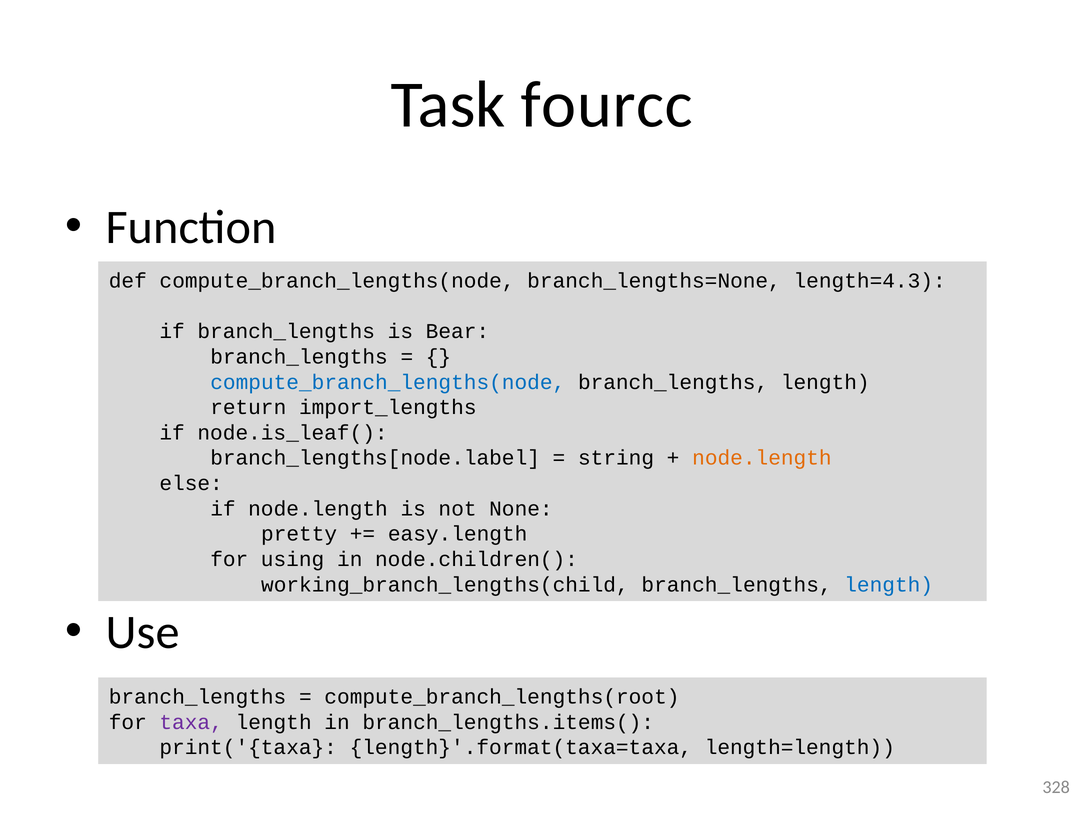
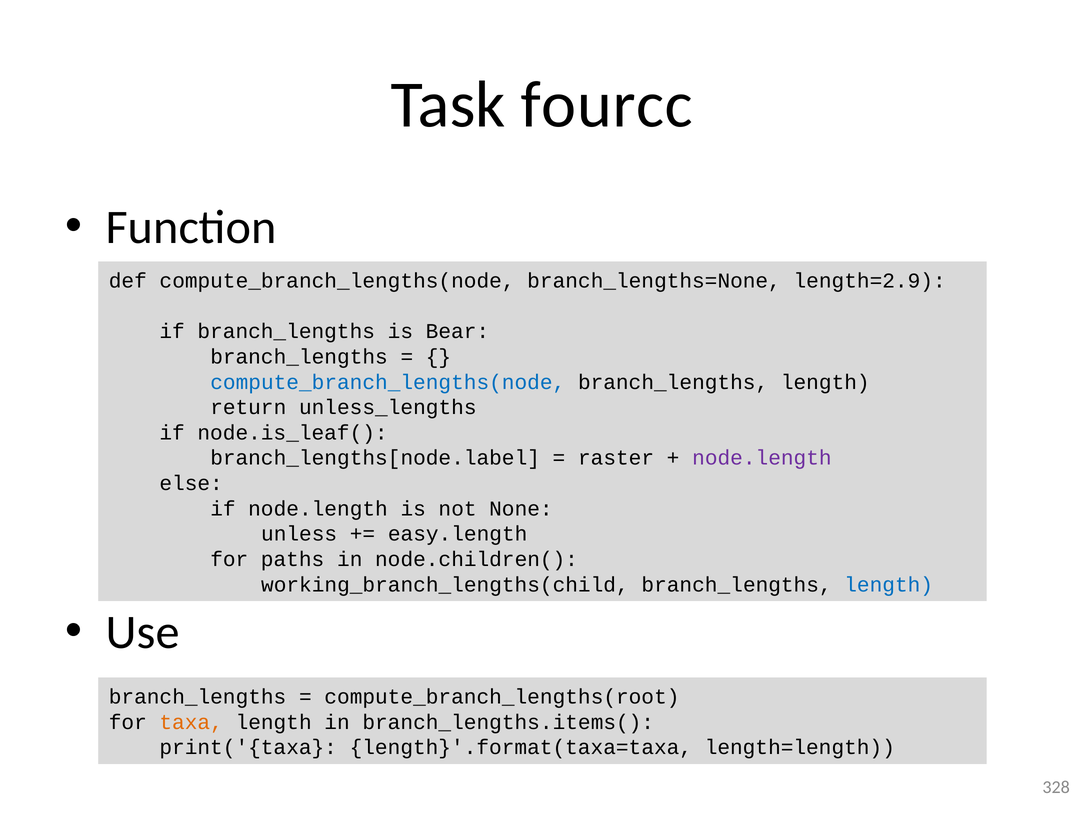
length=4.3: length=4.3 -> length=2.9 (870, 281)
import_lengths: import_lengths -> unless_lengths (388, 408)
string: string -> raster (616, 458)
node.length colour: orange -> purple (762, 458)
pretty: pretty -> unless (299, 534)
using: using -> paths (293, 560)
taxa colour: purple -> orange (191, 723)
